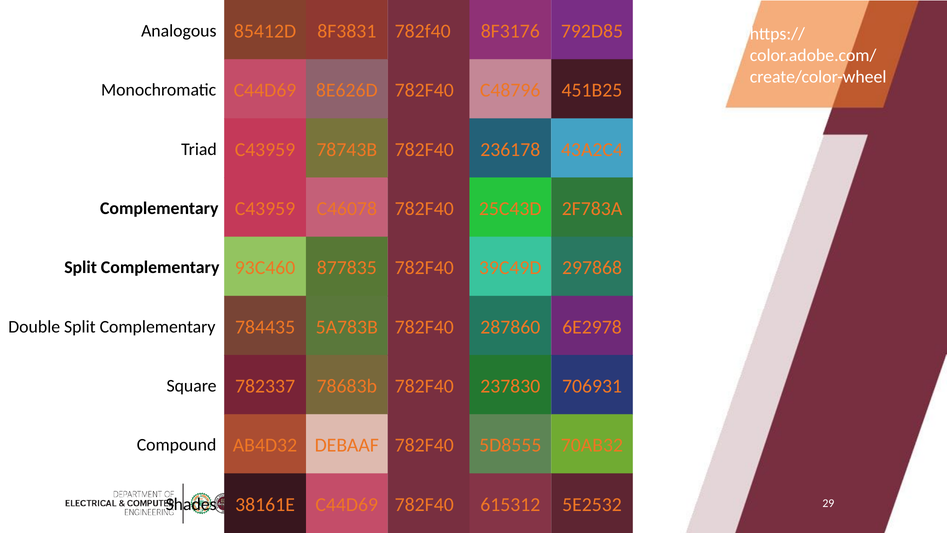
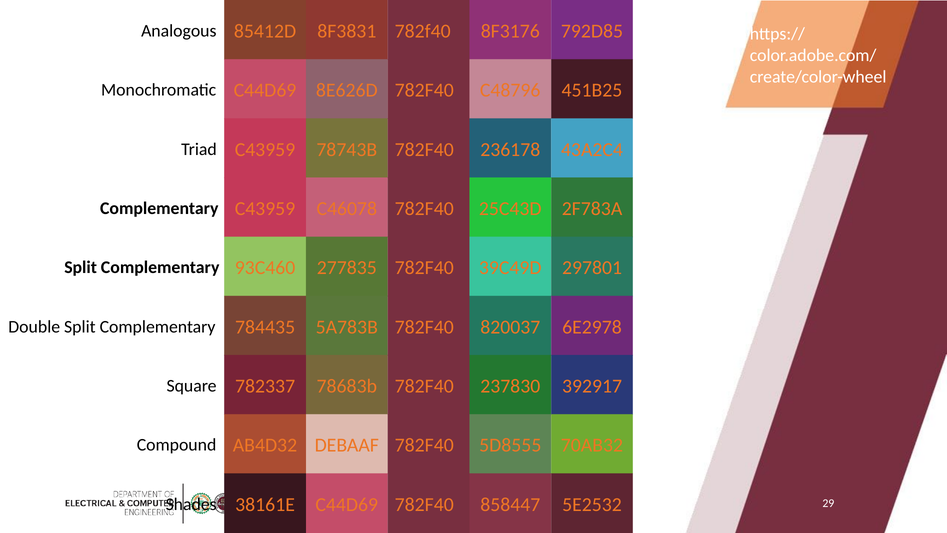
877835: 877835 -> 277835 (347, 268)
297868: 297868 -> 297801 (592, 268)
287860: 287860 -> 820037 (510, 327)
706931: 706931 -> 392917 (592, 386)
615312: 615312 -> 858447 (510, 504)
